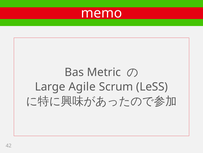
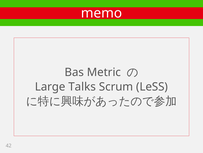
Agile: Agile -> Talks (82, 86)
